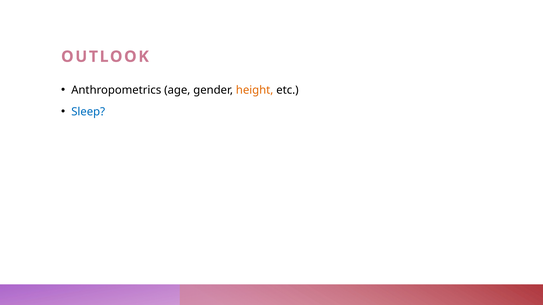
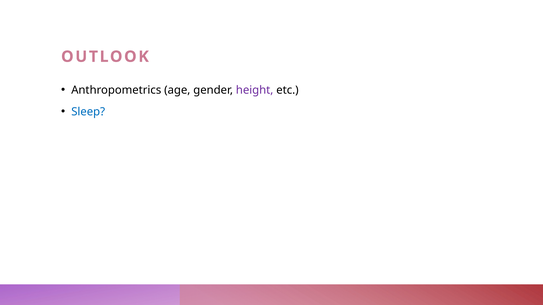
height colour: orange -> purple (255, 90)
